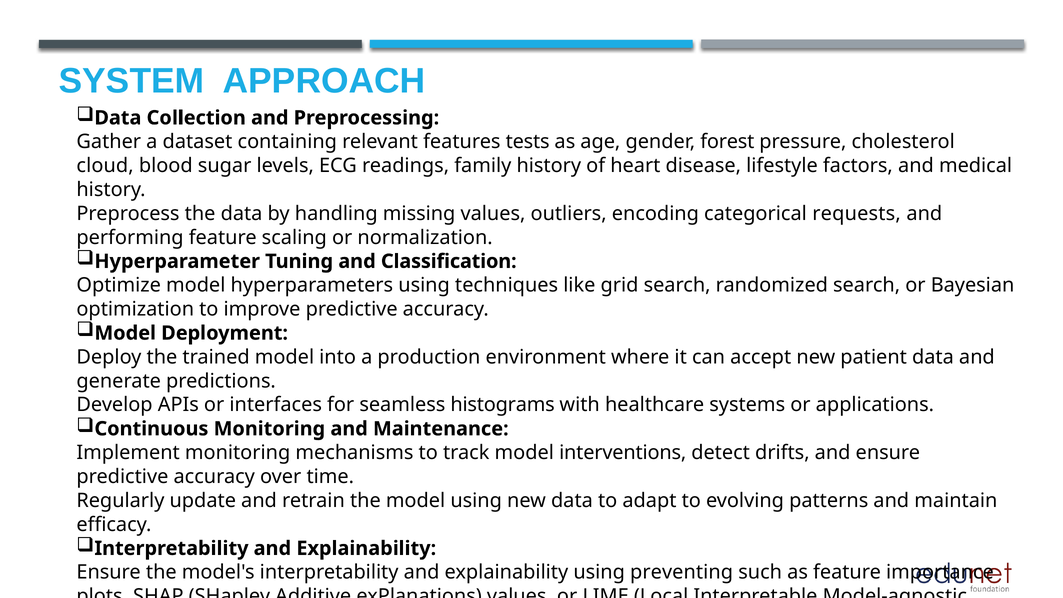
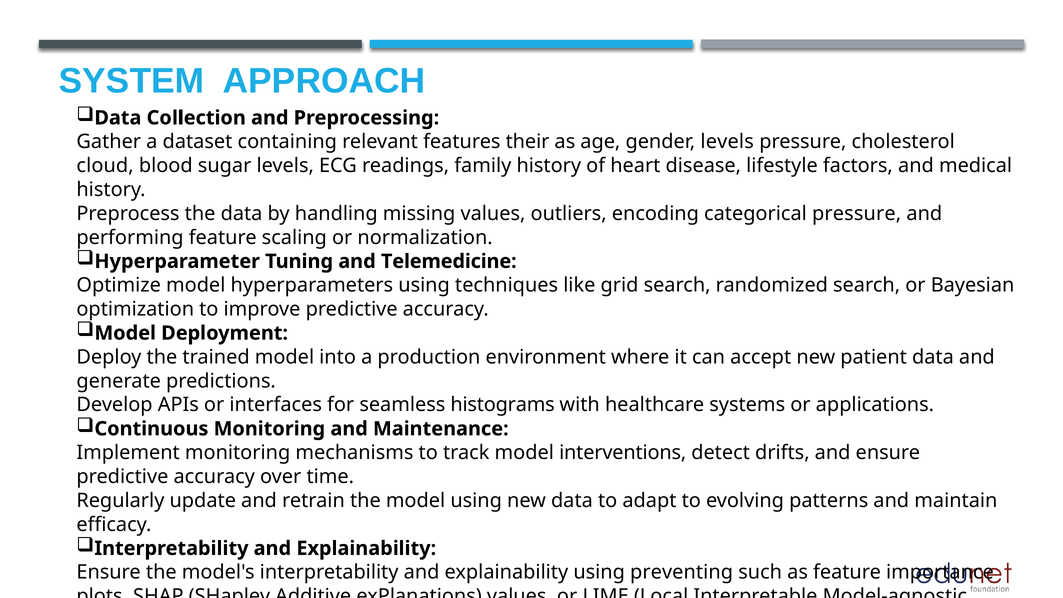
tests: tests -> their (528, 142)
gender forest: forest -> levels (727, 142)
categorical requests: requests -> pressure (857, 213)
Classification: Classification -> Telemedicine (449, 261)
